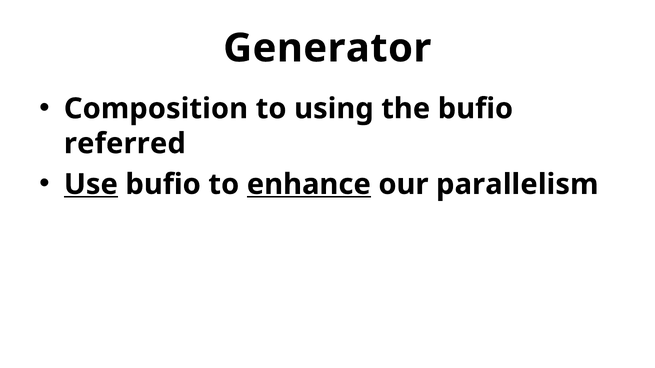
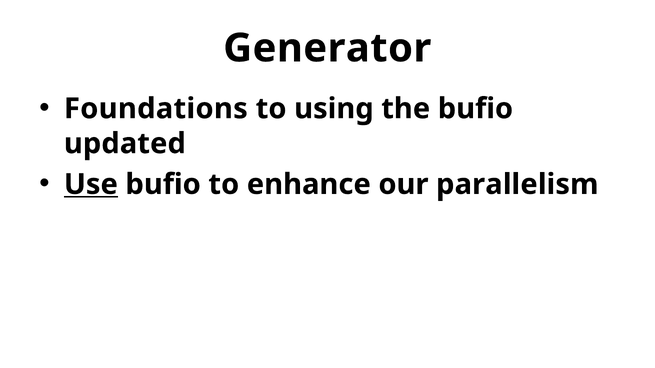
Composition: Composition -> Foundations (156, 109)
referred: referred -> updated (125, 144)
enhance underline: present -> none (309, 185)
